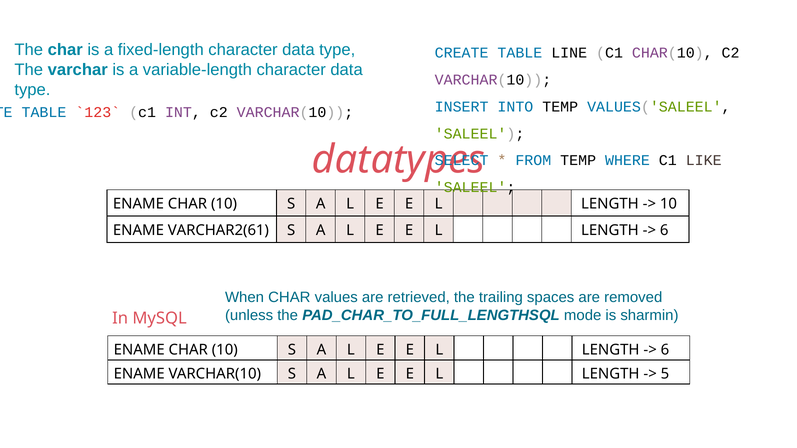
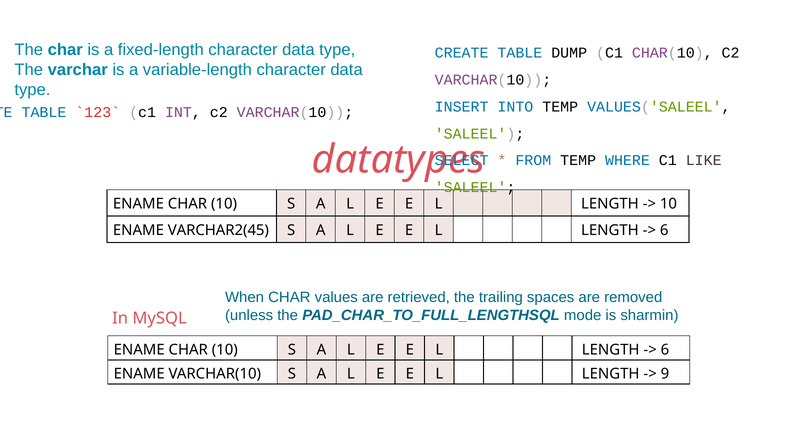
LINE: LINE -> DUMP (569, 53)
VARCHAR2(61: VARCHAR2(61 -> VARCHAR2(45 (218, 230)
5: 5 -> 9 (665, 374)
